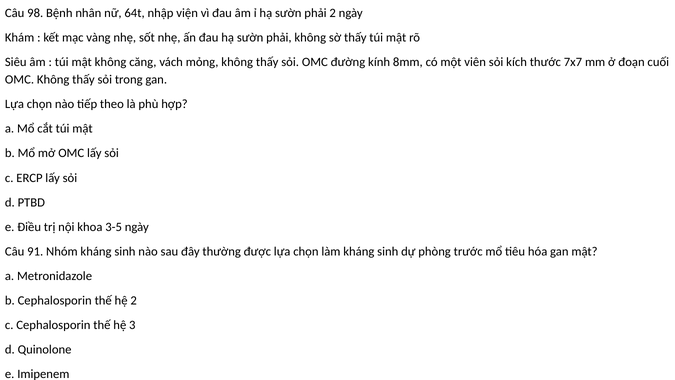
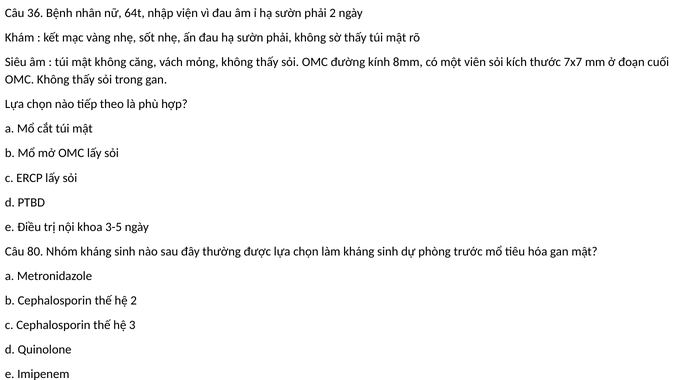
98: 98 -> 36 (35, 13)
91: 91 -> 80 (35, 251)
